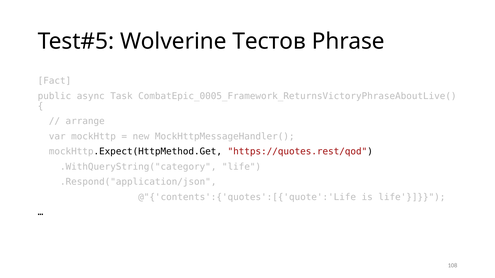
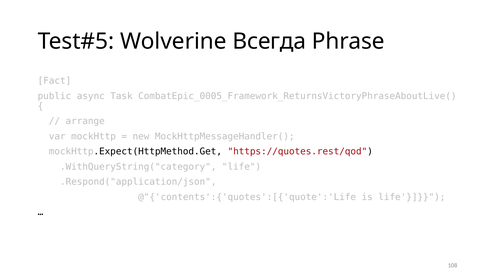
Тестов: Тестов -> Всегда (269, 42)
